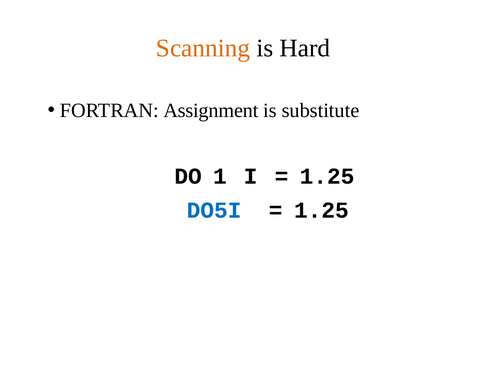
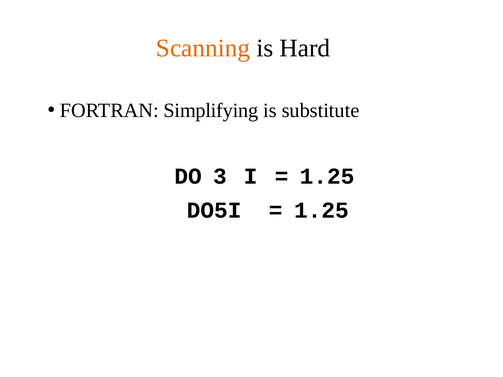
Assignment: Assignment -> Simplifying (211, 110)
1: 1 -> 3 (220, 176)
DO5I colour: blue -> black (214, 210)
